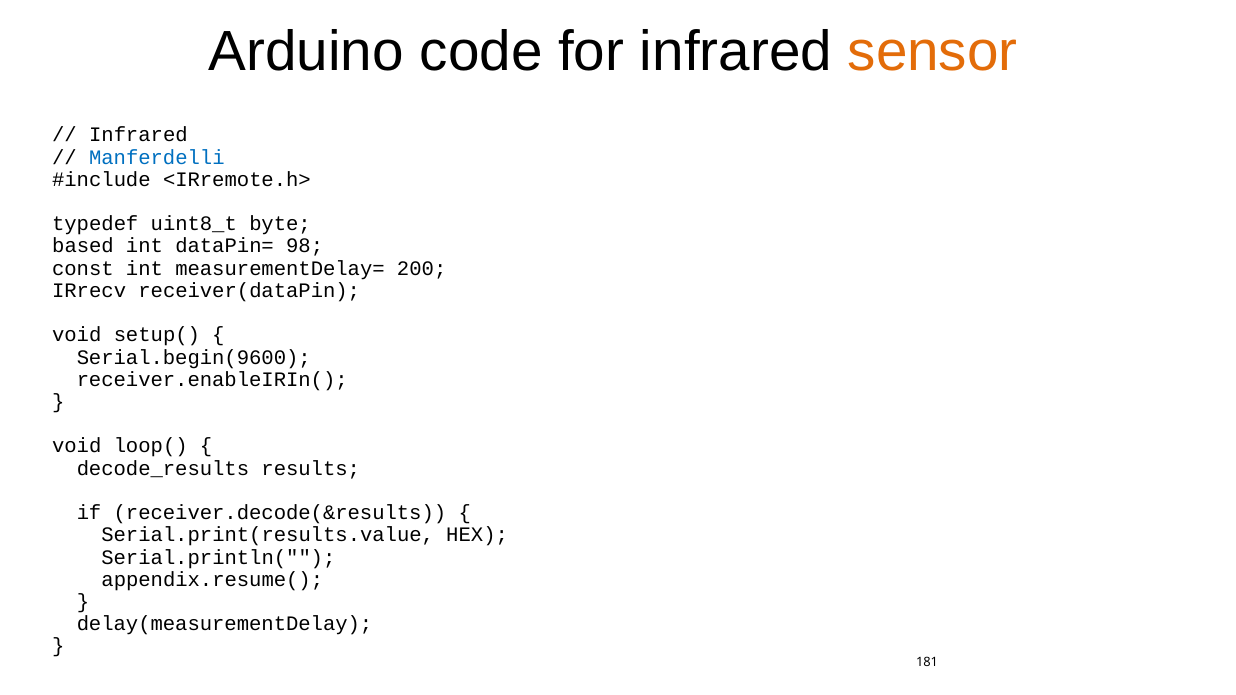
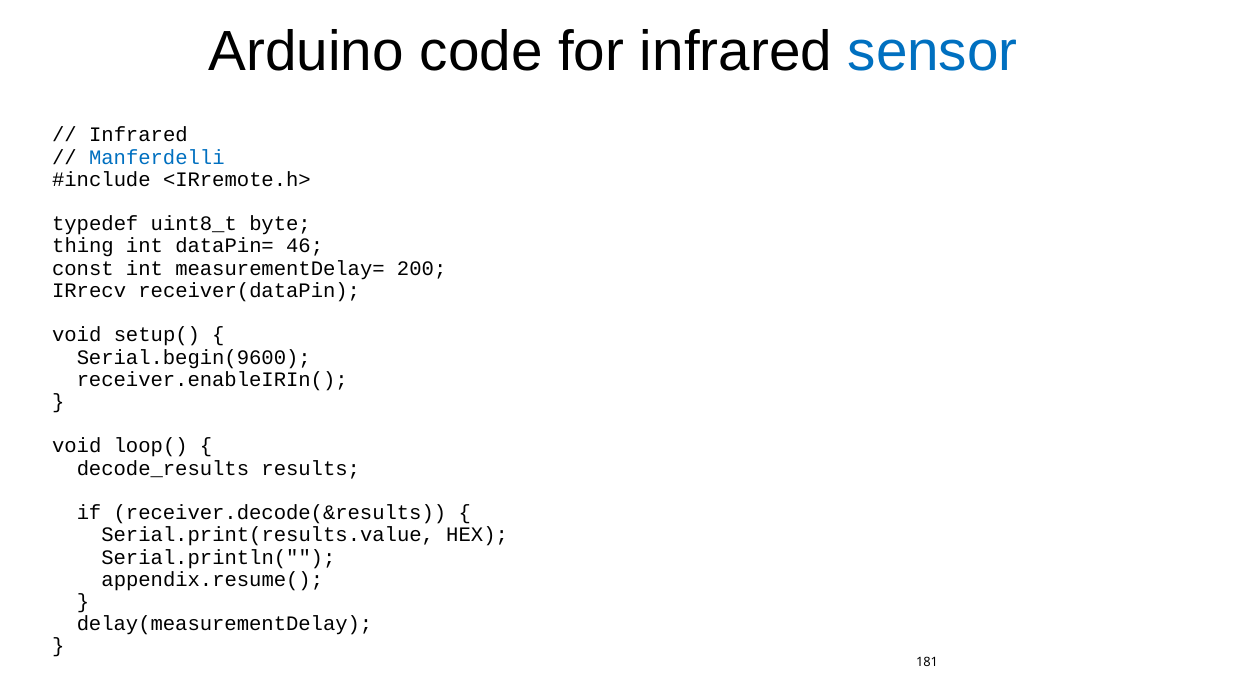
sensor colour: orange -> blue (933, 52)
based: based -> thing (83, 246)
98: 98 -> 46 (305, 246)
